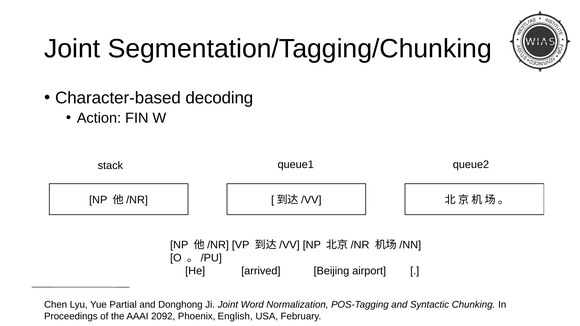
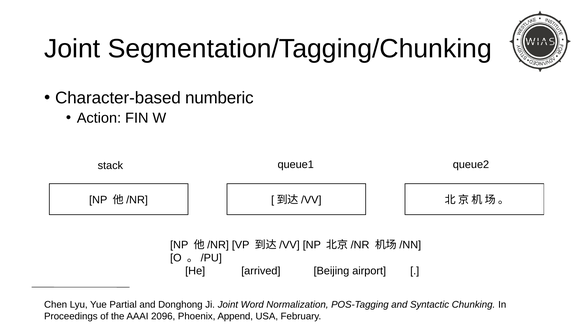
decoding: decoding -> numberic (219, 98)
2092: 2092 -> 2096 (163, 317)
English: English -> Append (235, 317)
